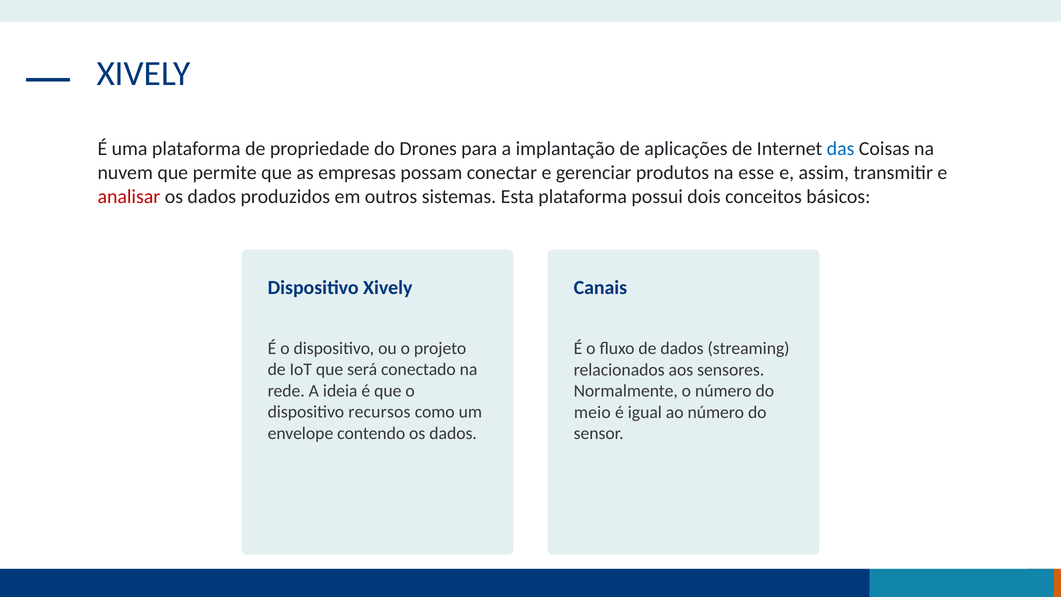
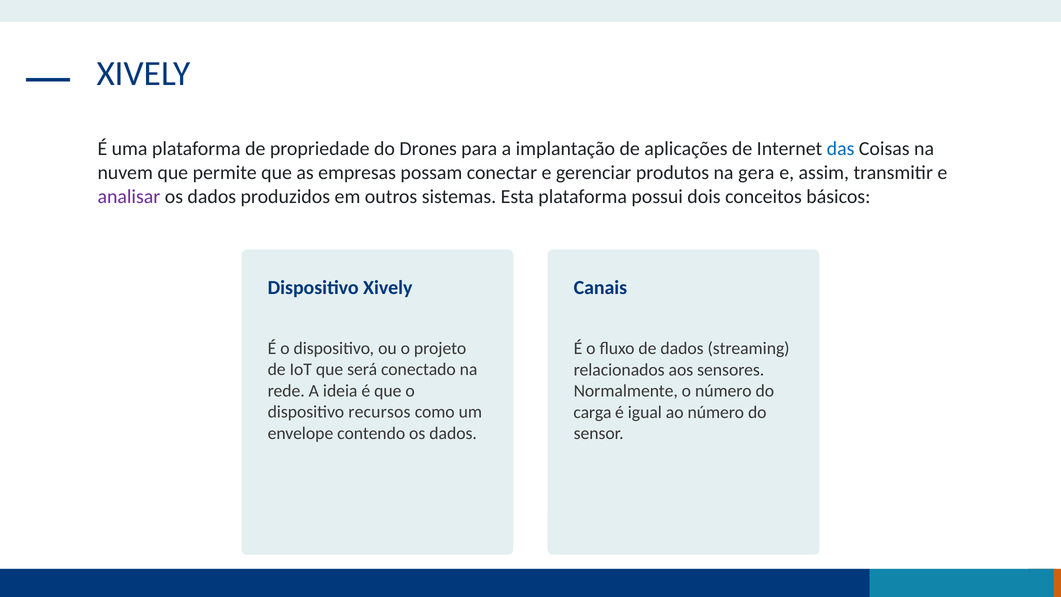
esse: esse -> gera (756, 173)
analisar colour: red -> purple (129, 196)
meio: meio -> carga (592, 412)
